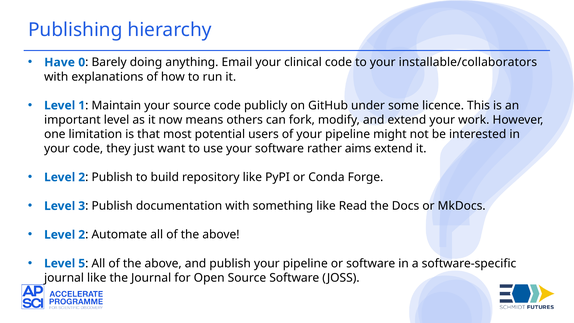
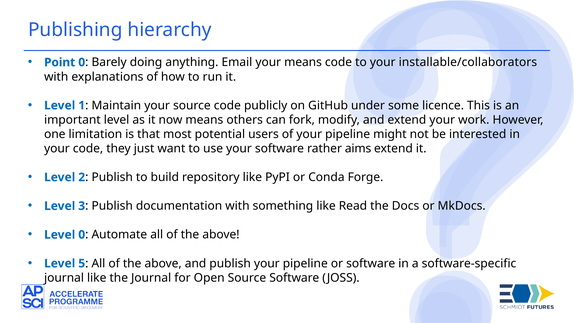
Have: Have -> Point (60, 62)
your clinical: clinical -> means (303, 62)
2: 2 -> 0 (82, 235)
